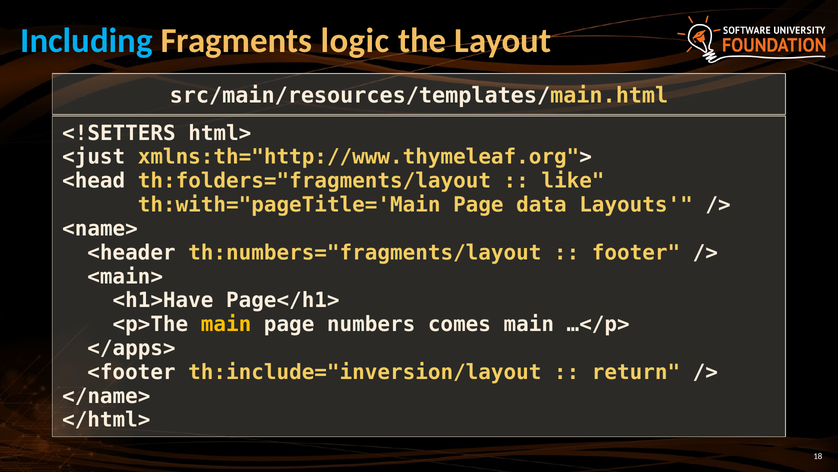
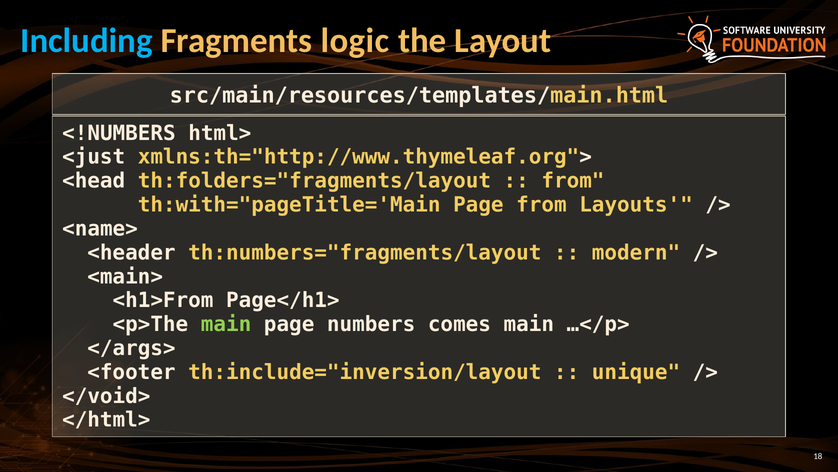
<!SETTERS: <!SETTERS -> <!NUMBERS (119, 133)
like: like -> from (573, 181)
Page data: data -> from (541, 205)
footer: footer -> modern (636, 252)
<h1>Have: <h1>Have -> <h1>From (163, 300)
main colour: yellow -> light green (226, 324)
</apps>: </apps> -> </args> (131, 348)
return: return -> unique (636, 372)
</name>: </name> -> </void> (106, 396)
